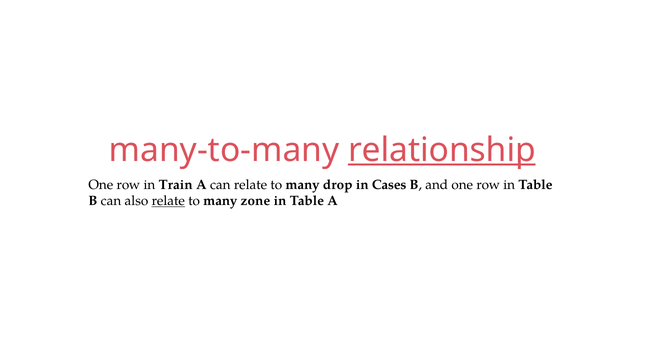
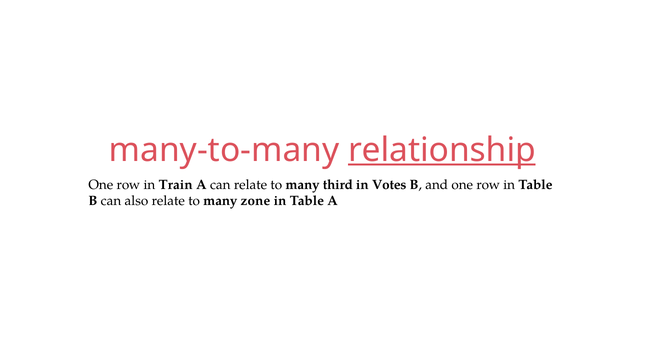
drop: drop -> third (338, 185)
Cases: Cases -> Votes (389, 185)
relate underline: present -> none (168, 201)
